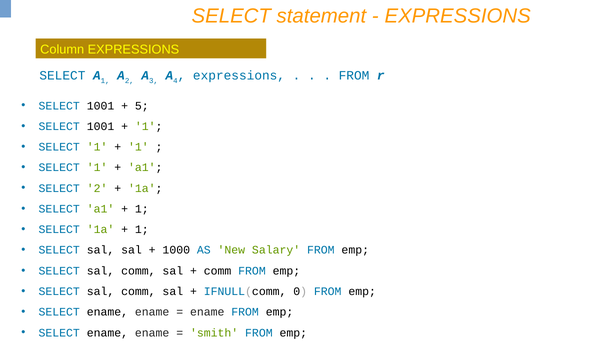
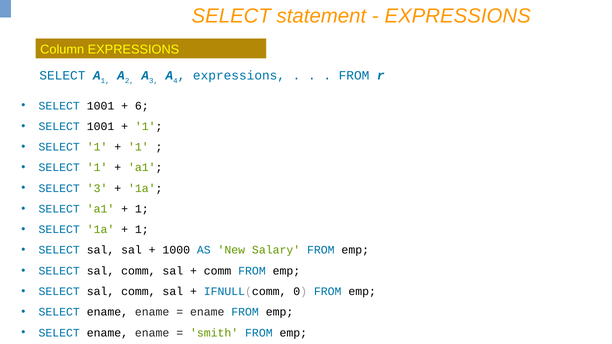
5: 5 -> 6 (142, 106)
SELECT 2: 2 -> 3 (97, 188)
